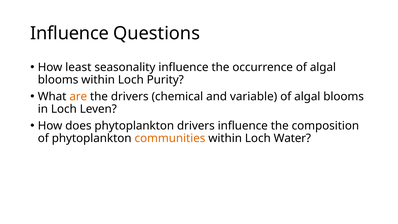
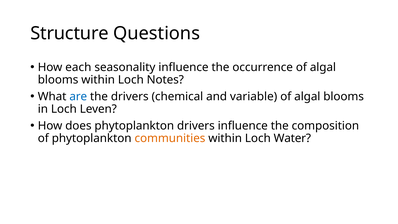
Influence: Influence -> Structure (69, 33)
least: least -> each (78, 67)
Purity: Purity -> Notes (165, 80)
are colour: orange -> blue (78, 97)
